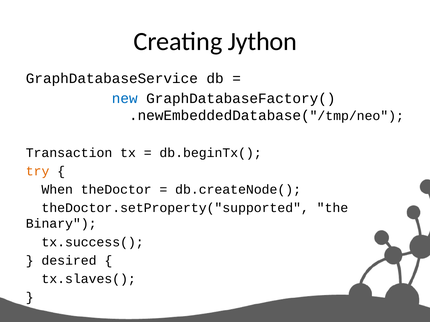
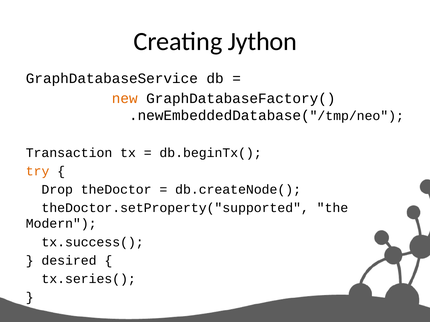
new colour: blue -> orange (125, 98)
When: When -> Drop (57, 190)
Binary: Binary -> Modern (61, 224)
tx.slaves(: tx.slaves( -> tx.series( (89, 279)
